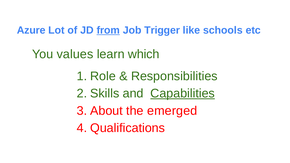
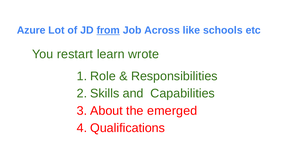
Trigger: Trigger -> Across (162, 30)
values: values -> restart (75, 54)
which: which -> wrote (144, 54)
Capabilities underline: present -> none (183, 94)
